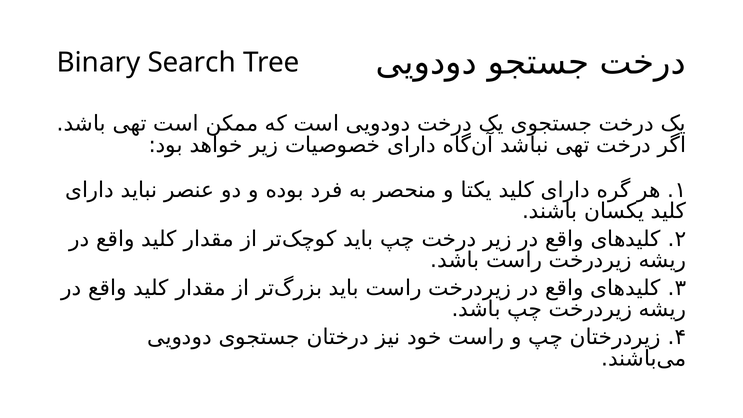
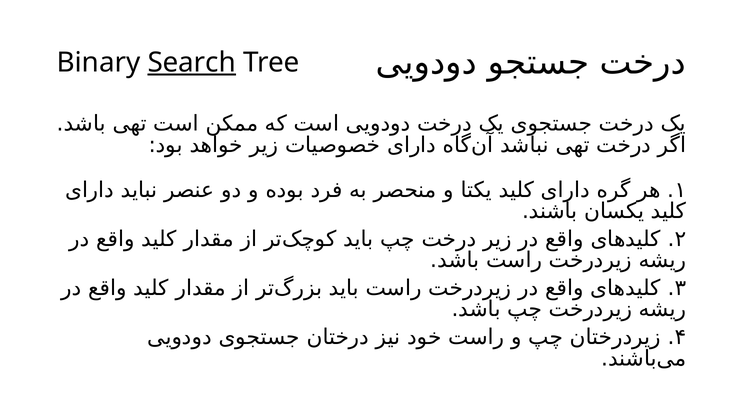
Search underline: none -> present (192, 62)
